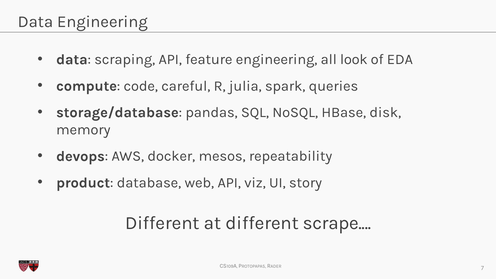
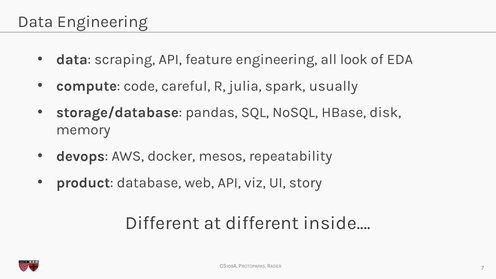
queries: queries -> usually (333, 86)
scrape: scrape -> inside (337, 223)
